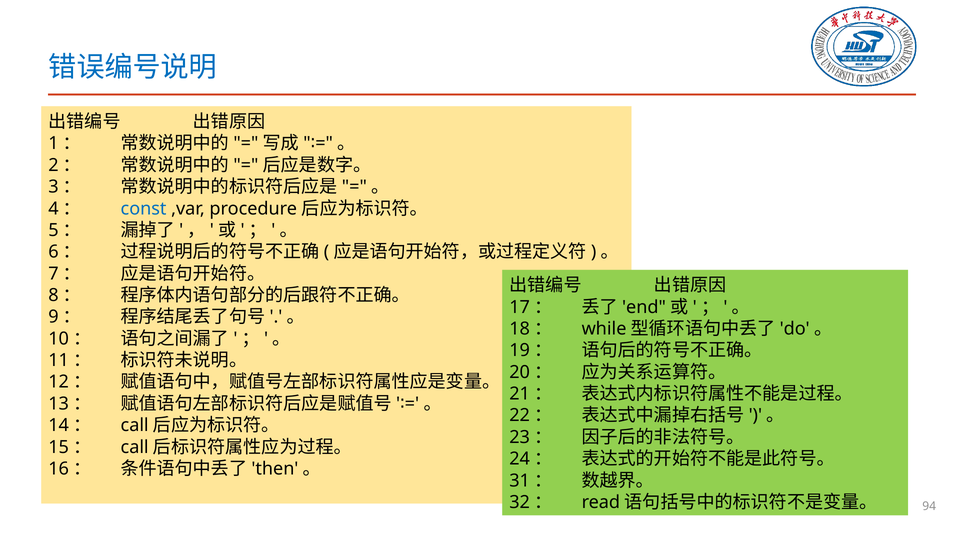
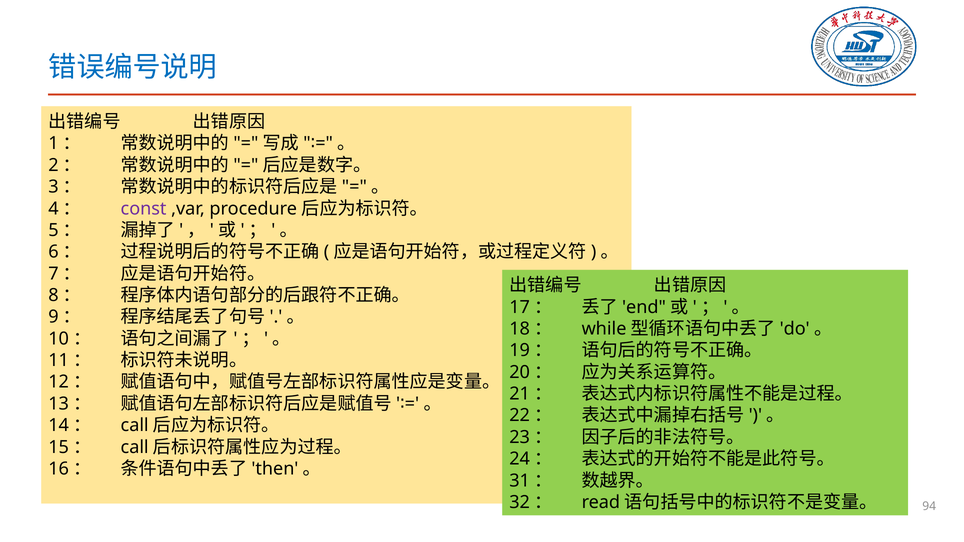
const colour: blue -> purple (144, 209)
